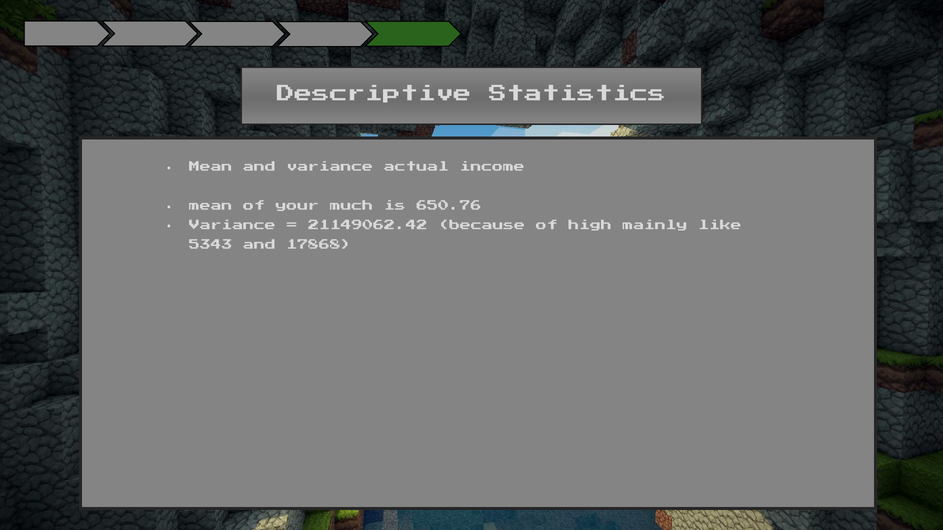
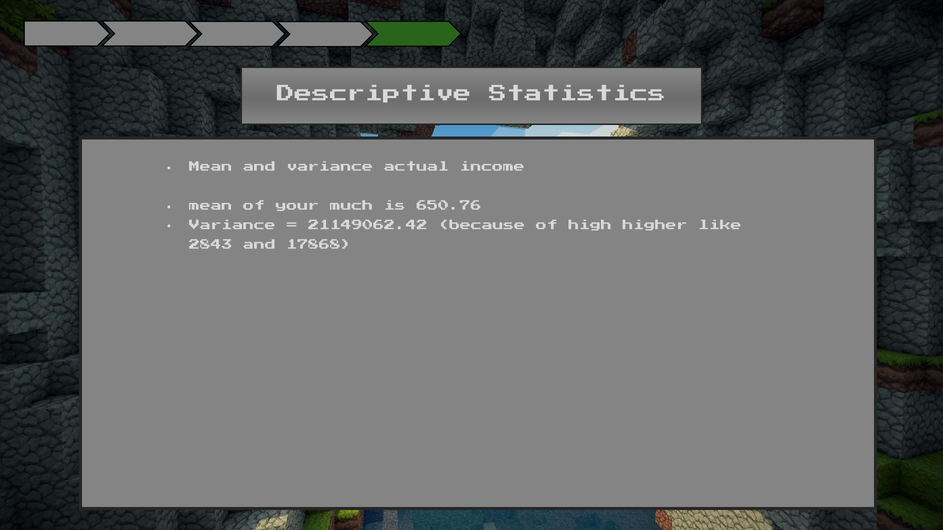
mainly: mainly -> higher (655, 227)
5343: 5343 -> 2843 (211, 247)
